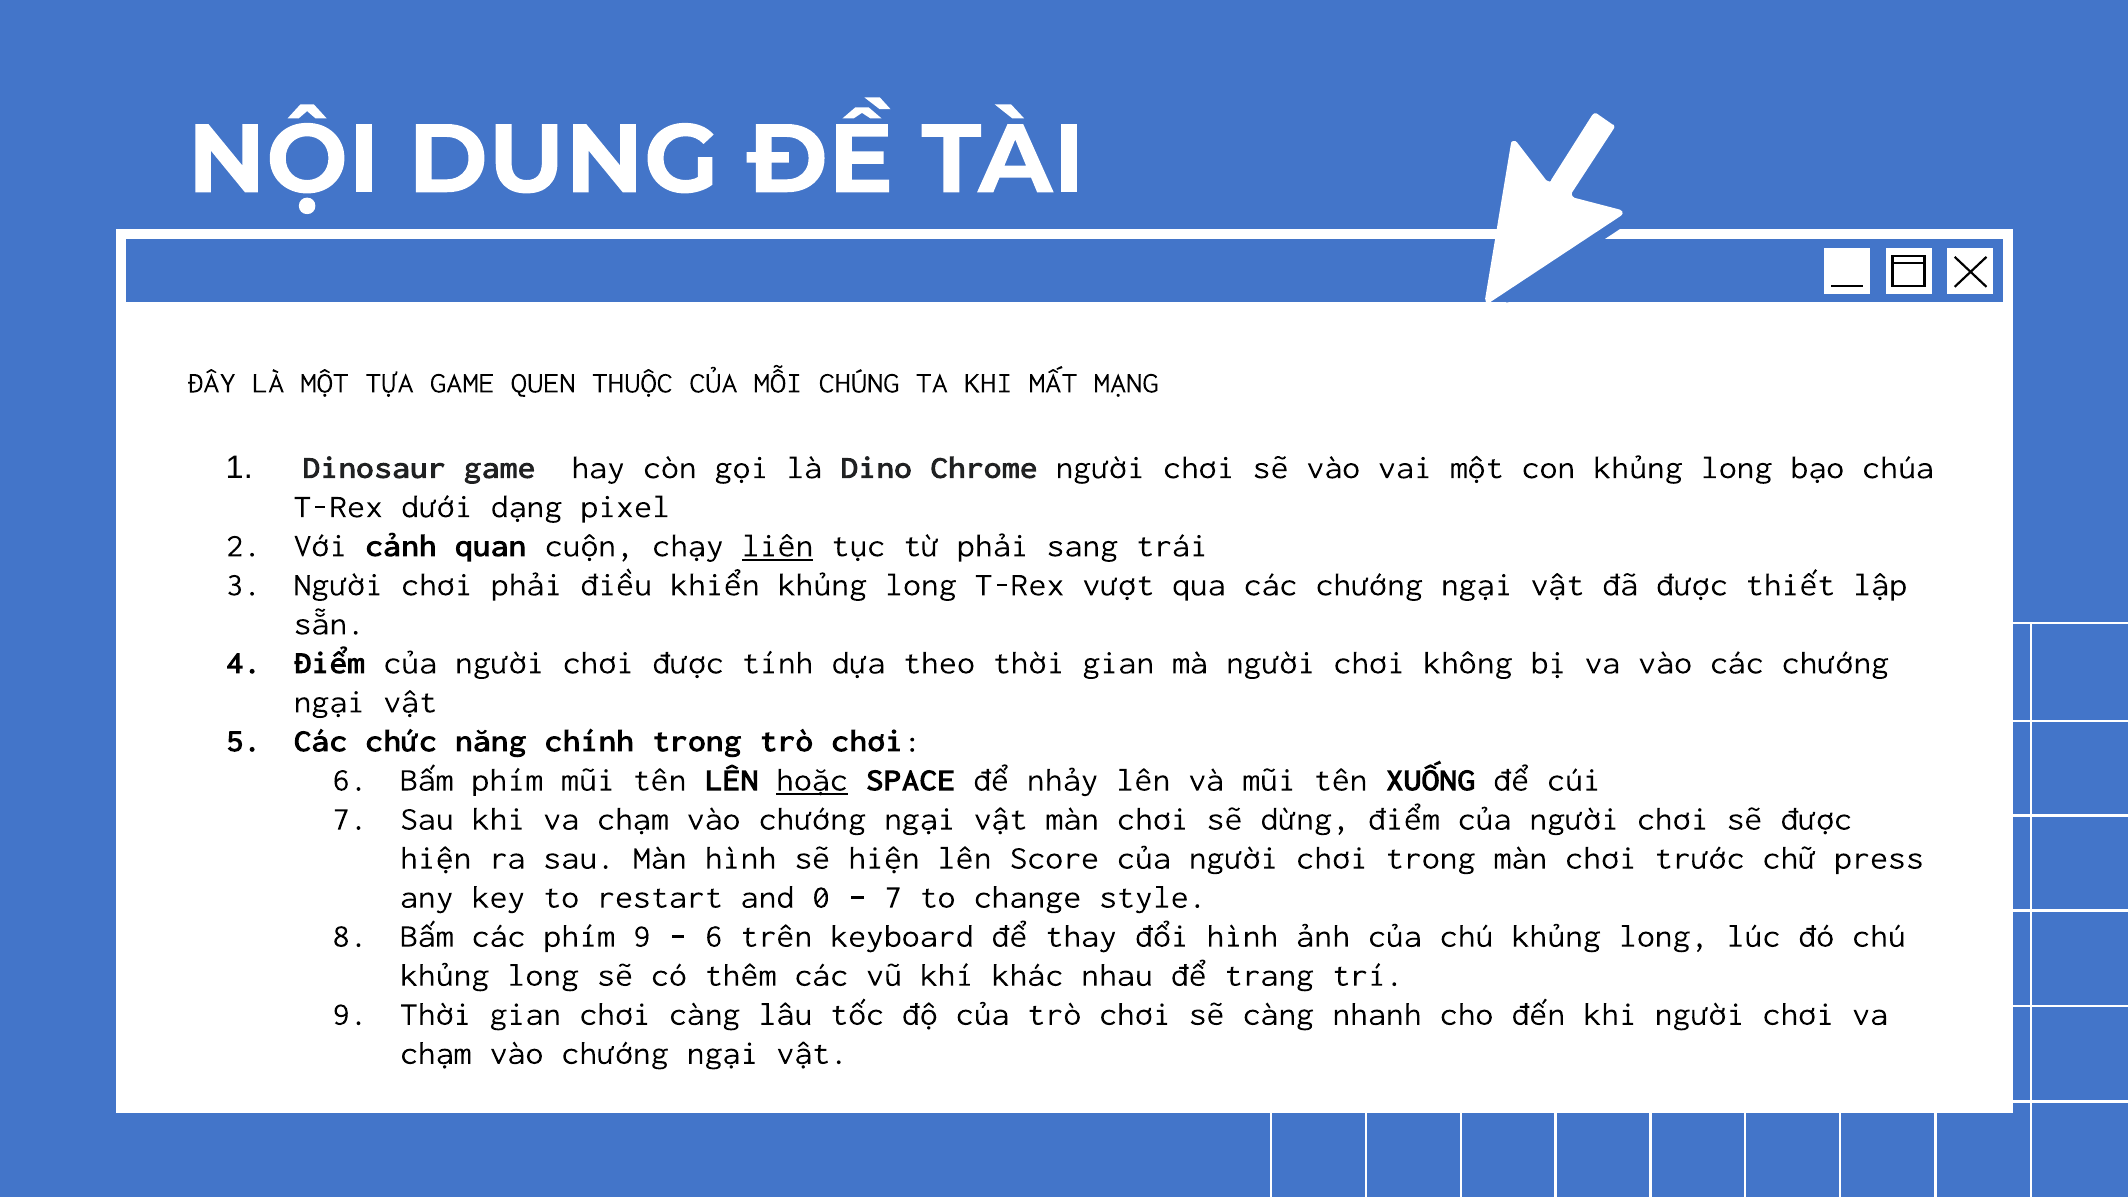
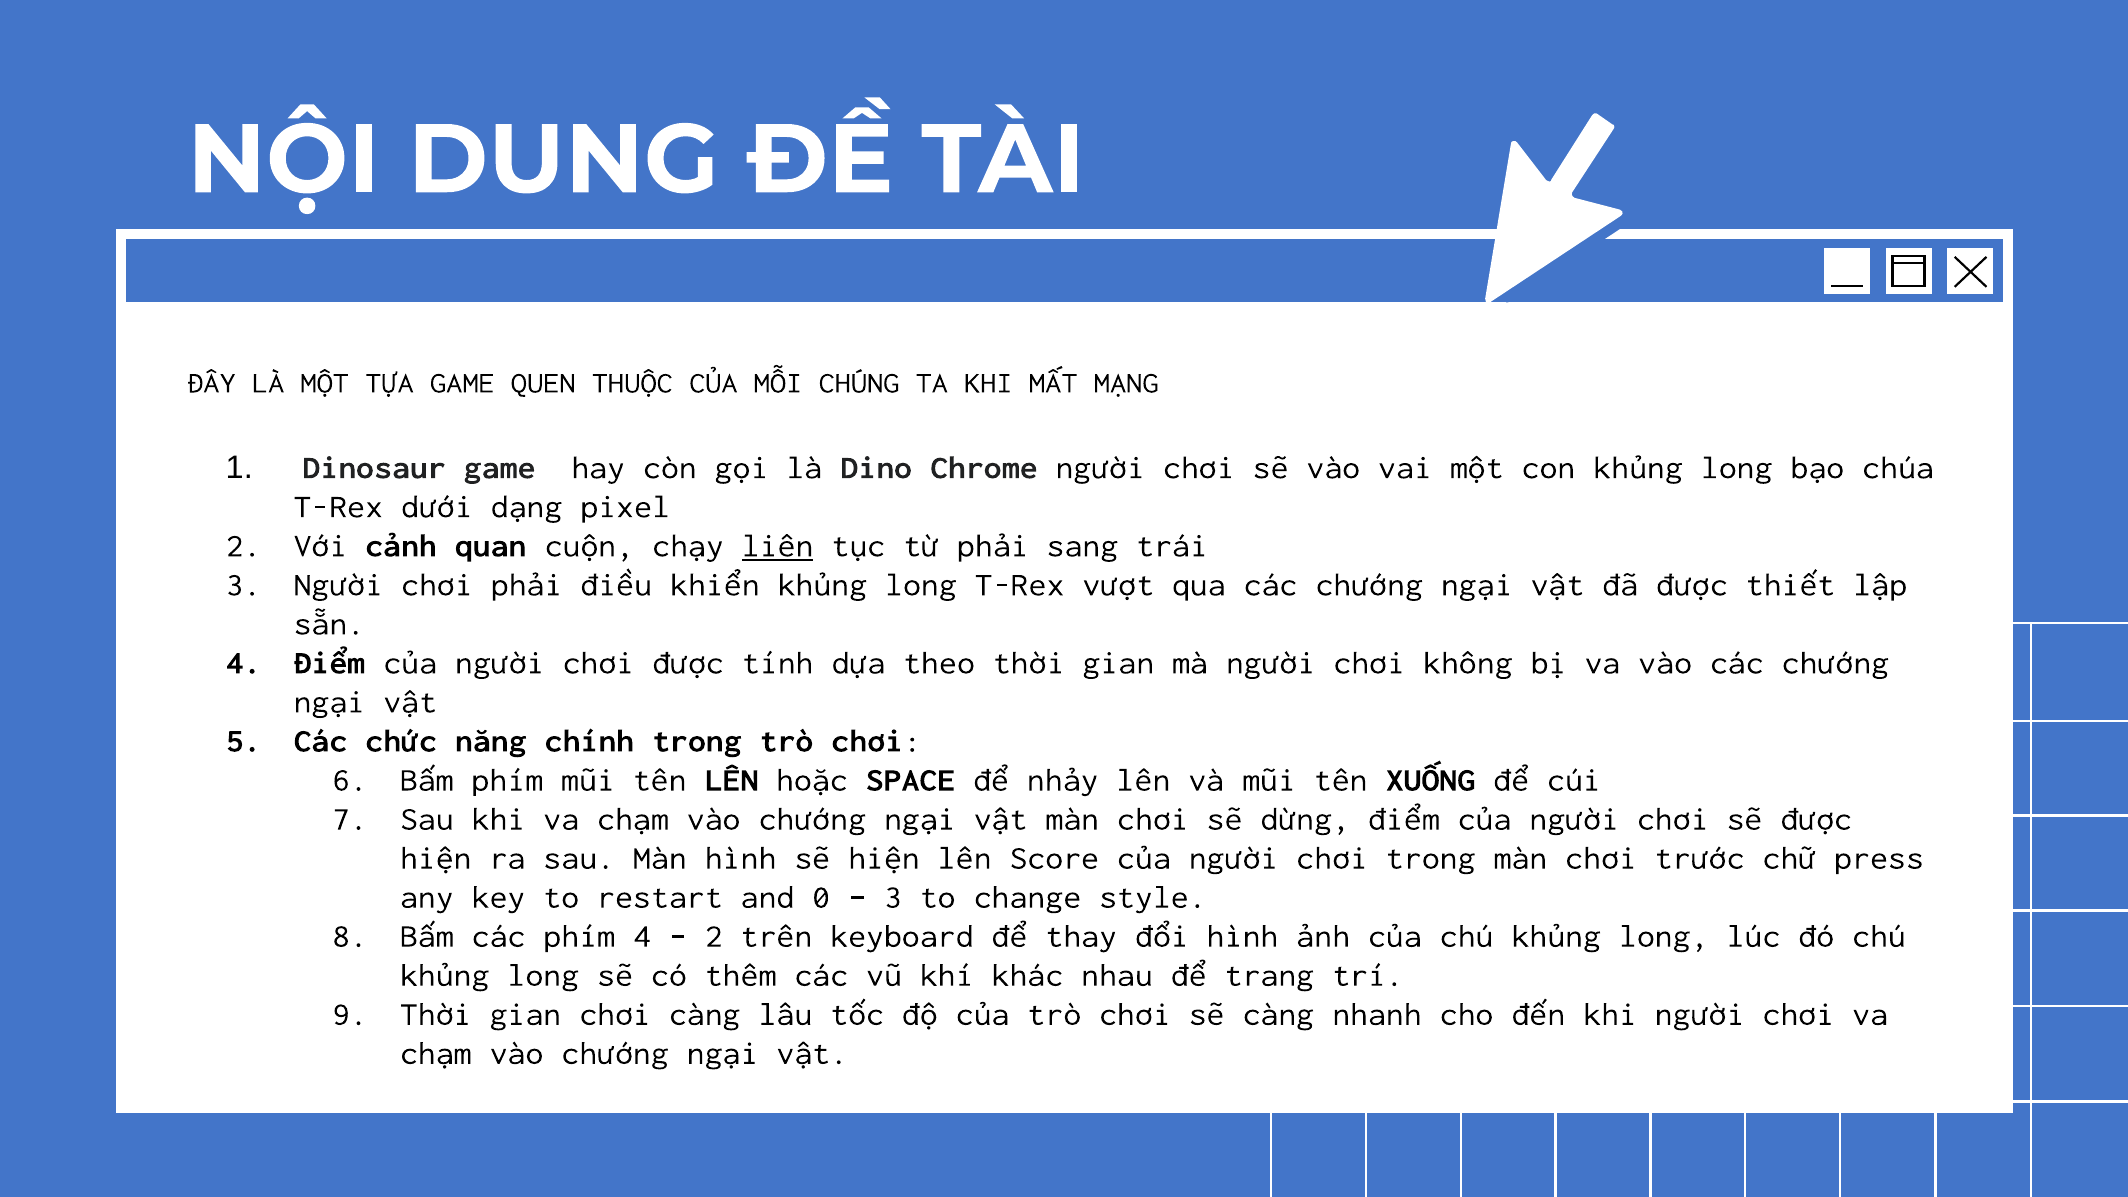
hoặc underline: present -> none (812, 780)
7: 7 -> 3 (893, 897)
phím 9: 9 -> 4 (642, 936)
6: 6 -> 2 (714, 936)
